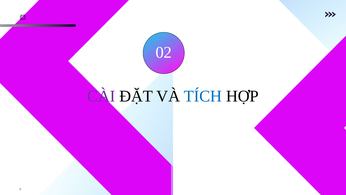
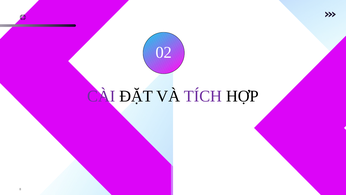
TÍCH colour: blue -> purple (203, 96)
